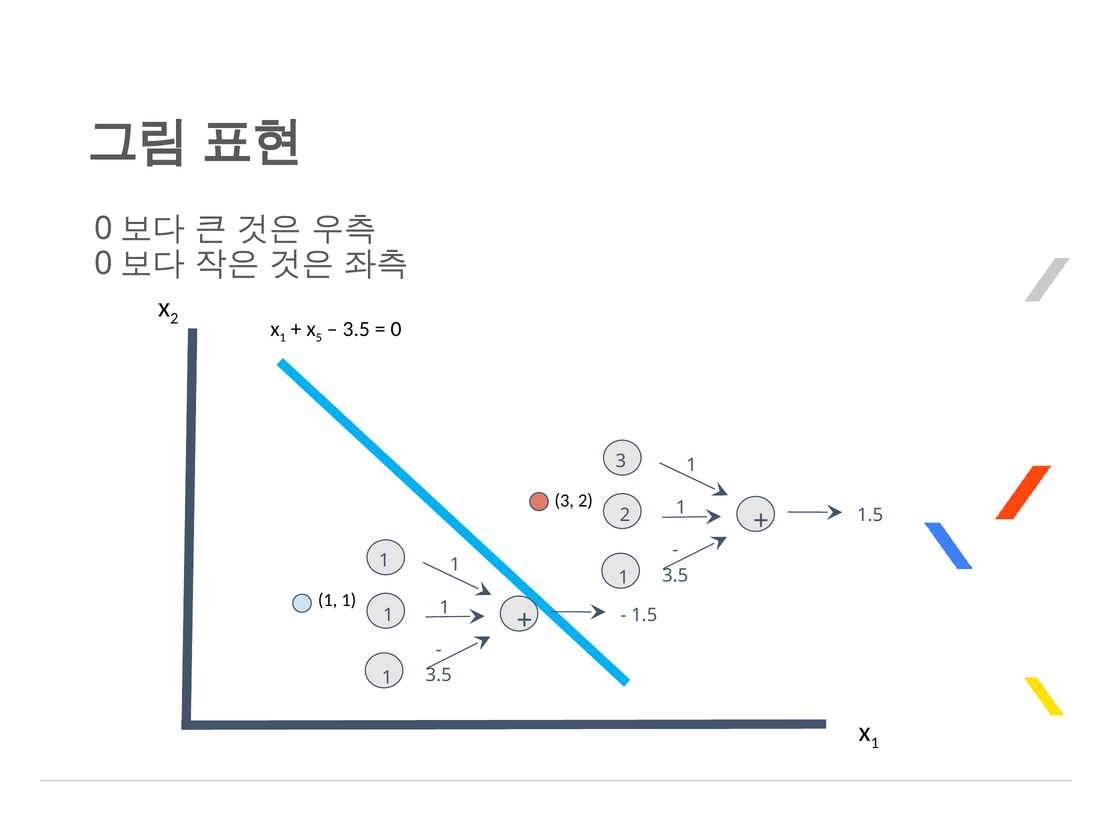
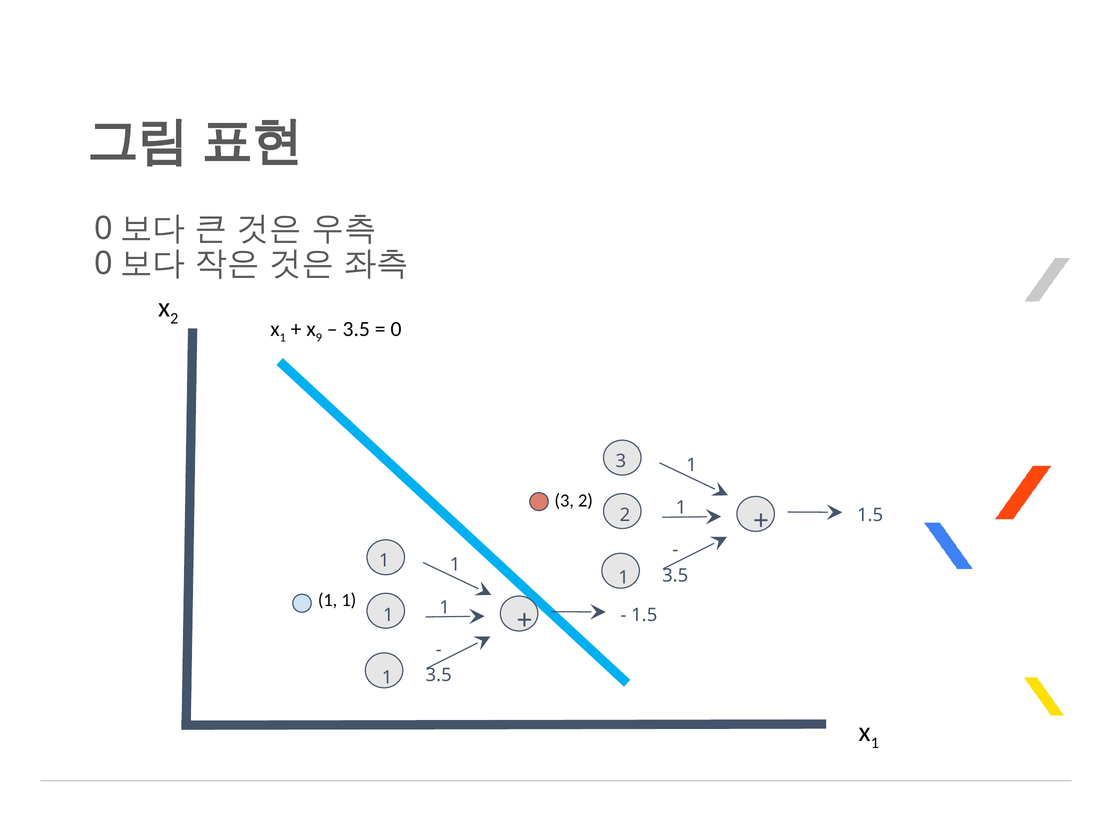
5: 5 -> 9 (319, 337)
